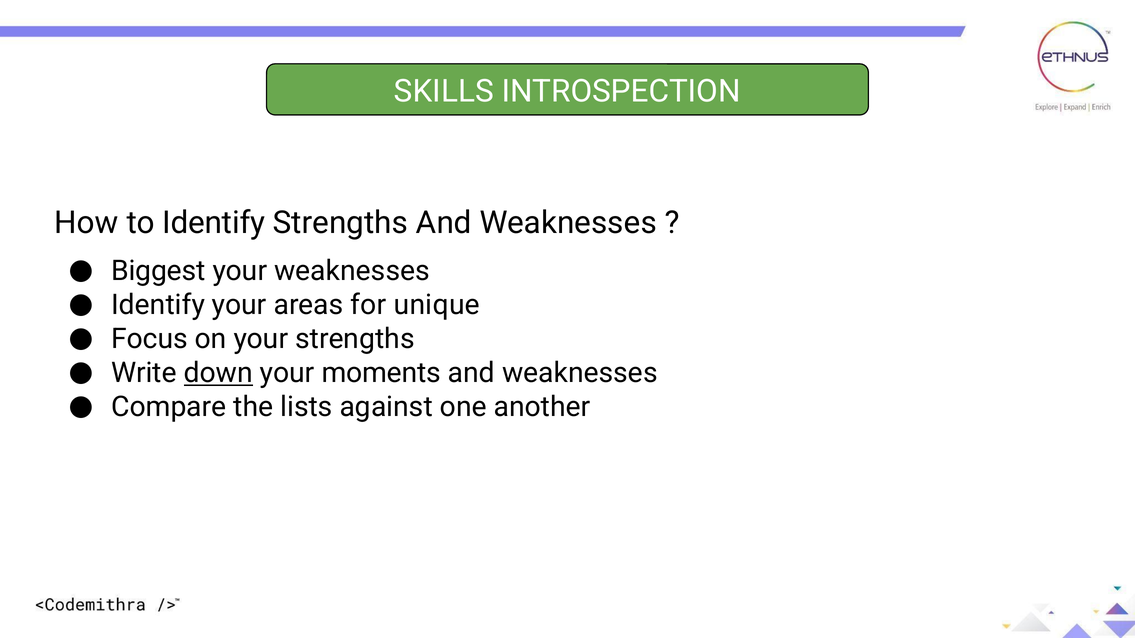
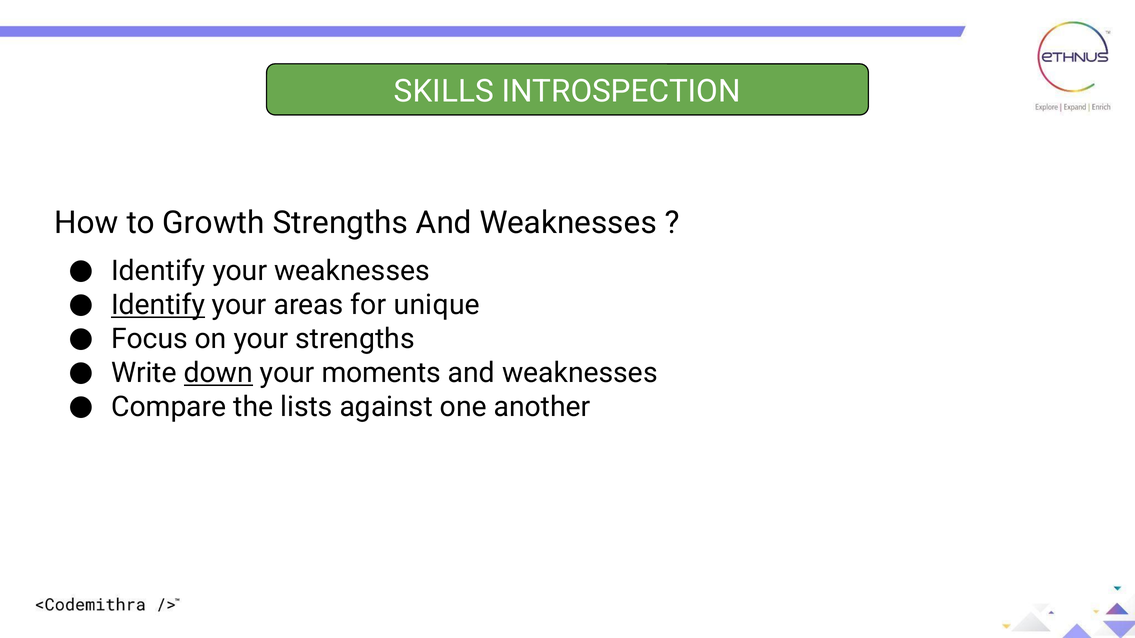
to Identify: Identify -> Growth (214, 223)
Biggest: Biggest -> Identify (158, 271)
Identify underline: none -> present (158, 305)
